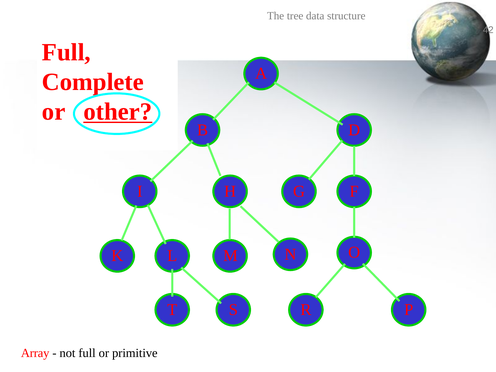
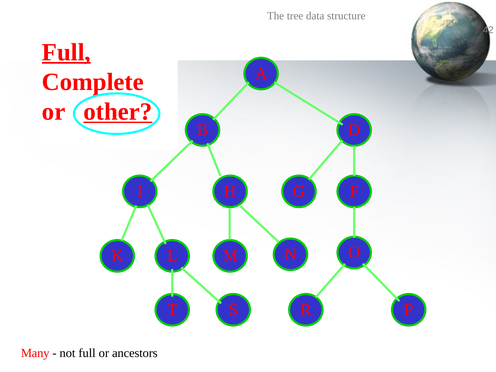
Full underline: none -> present (66, 52)
Array: Array -> Many (35, 353)
primitive: primitive -> ancestors (135, 353)
